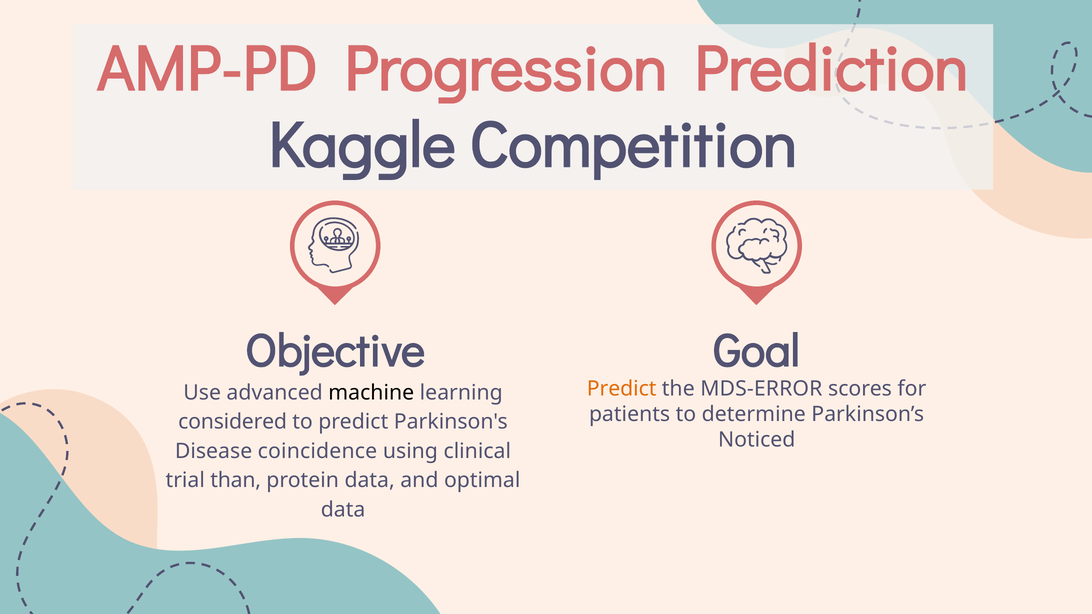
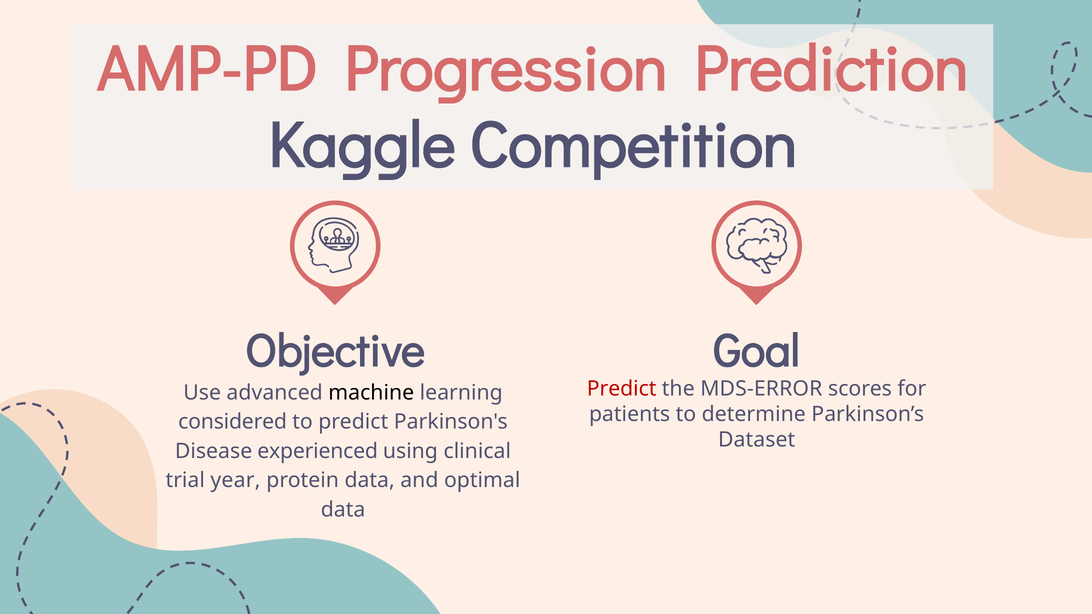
Predict colour: orange -> red (622, 389)
Noticed: Noticed -> Dataset (757, 440)
coincidence: coincidence -> experienced (318, 451)
than: than -> year (235, 481)
